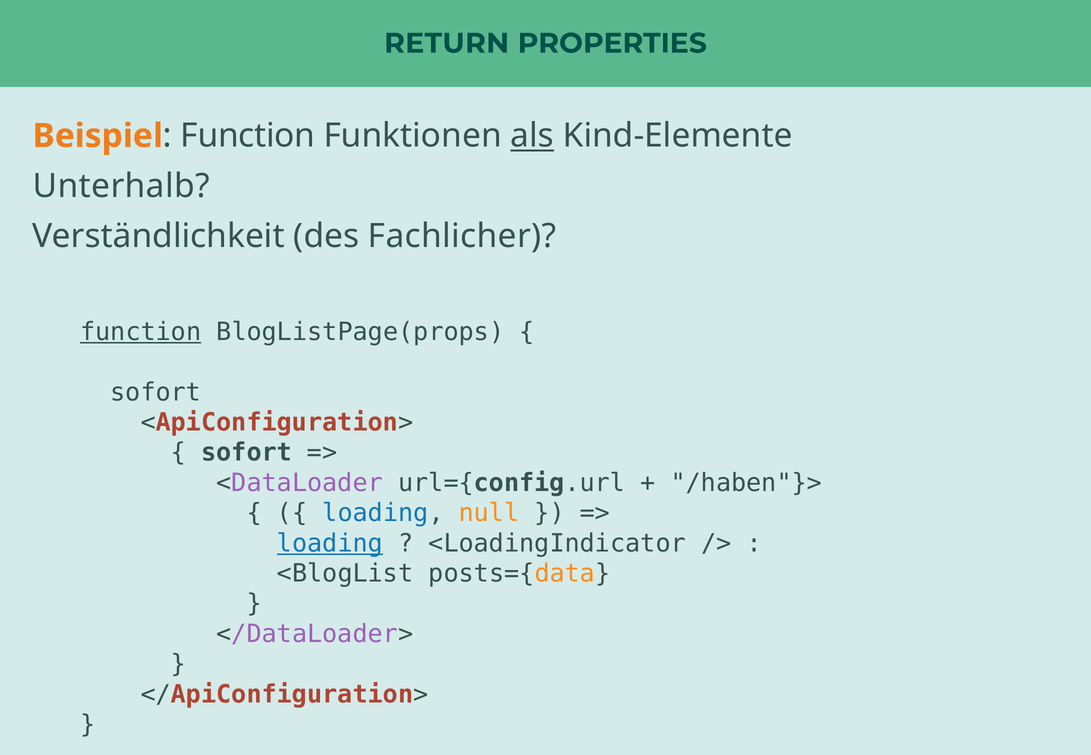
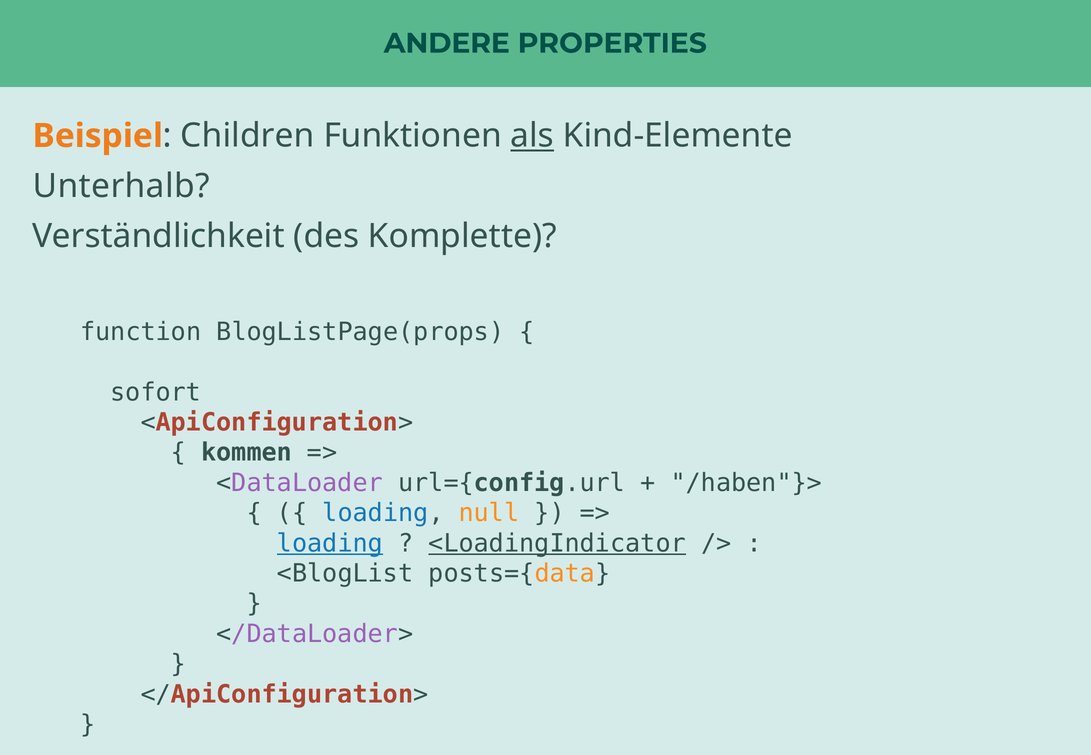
RETURN: RETURN -> ANDERE (447, 43)
Function: Function -> Children (248, 136)
Fachlicher: Fachlicher -> Komplette (462, 236)
function underline: present -> none (141, 332)
sofort: sofort -> kommen (247, 453)
<LoadingIndicator underline: none -> present (557, 543)
